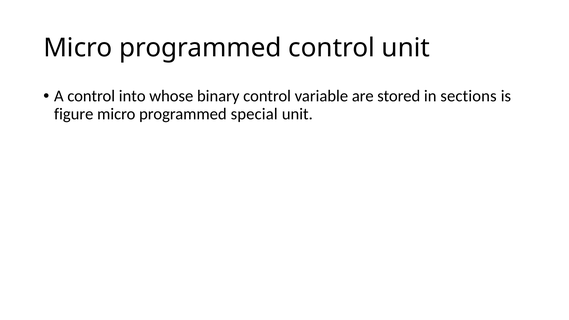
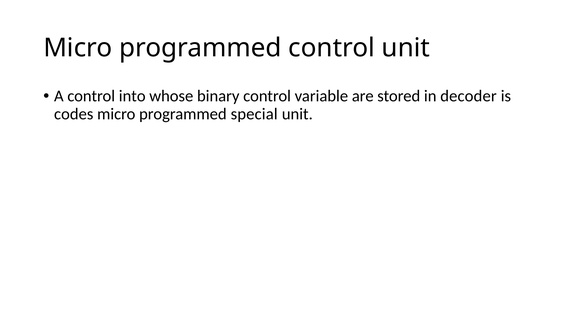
sections: sections -> decoder (469, 96)
figure: figure -> codes (74, 114)
